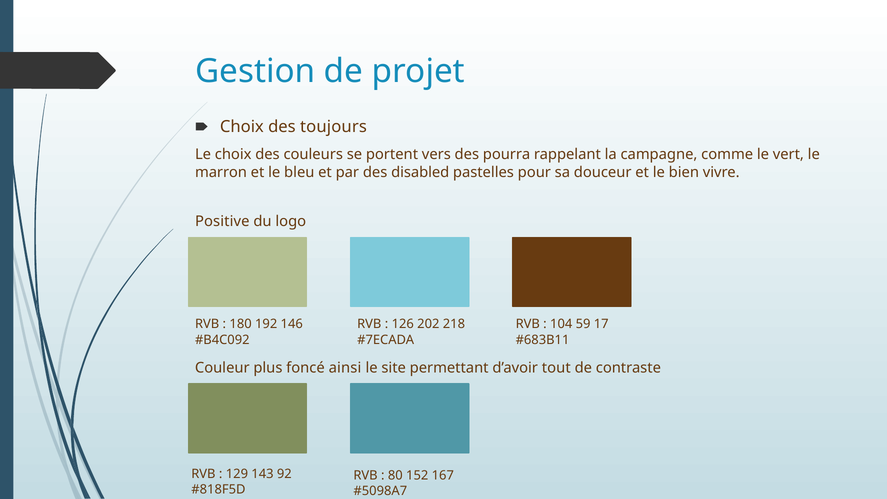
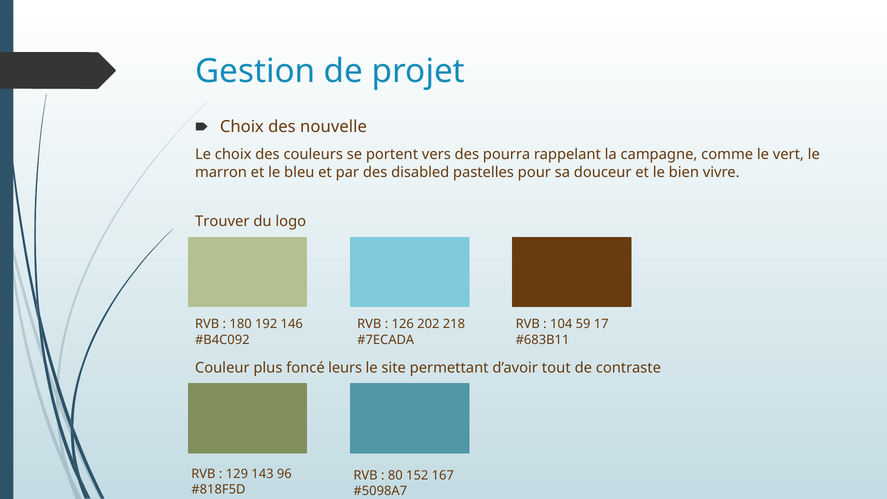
toujours: toujours -> nouvelle (334, 127)
Positive: Positive -> Trouver (222, 221)
ainsi: ainsi -> leurs (345, 368)
92: 92 -> 96 (284, 474)
